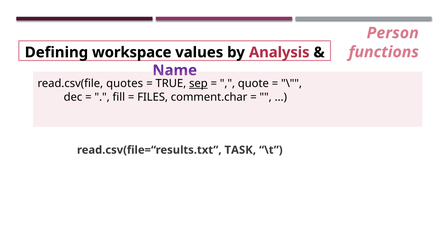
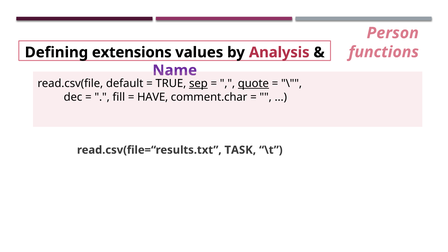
workspace: workspace -> extensions (132, 52)
quotes: quotes -> default (125, 84)
quote underline: none -> present (253, 84)
FILES: FILES -> HAVE (153, 97)
